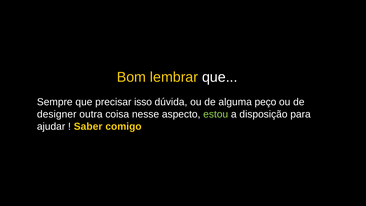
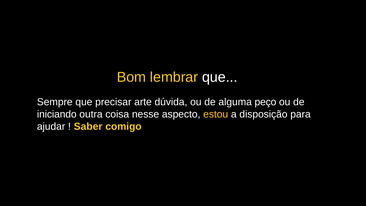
isso: isso -> arte (143, 102)
designer: designer -> iniciando (57, 114)
estou colour: light green -> yellow (216, 114)
